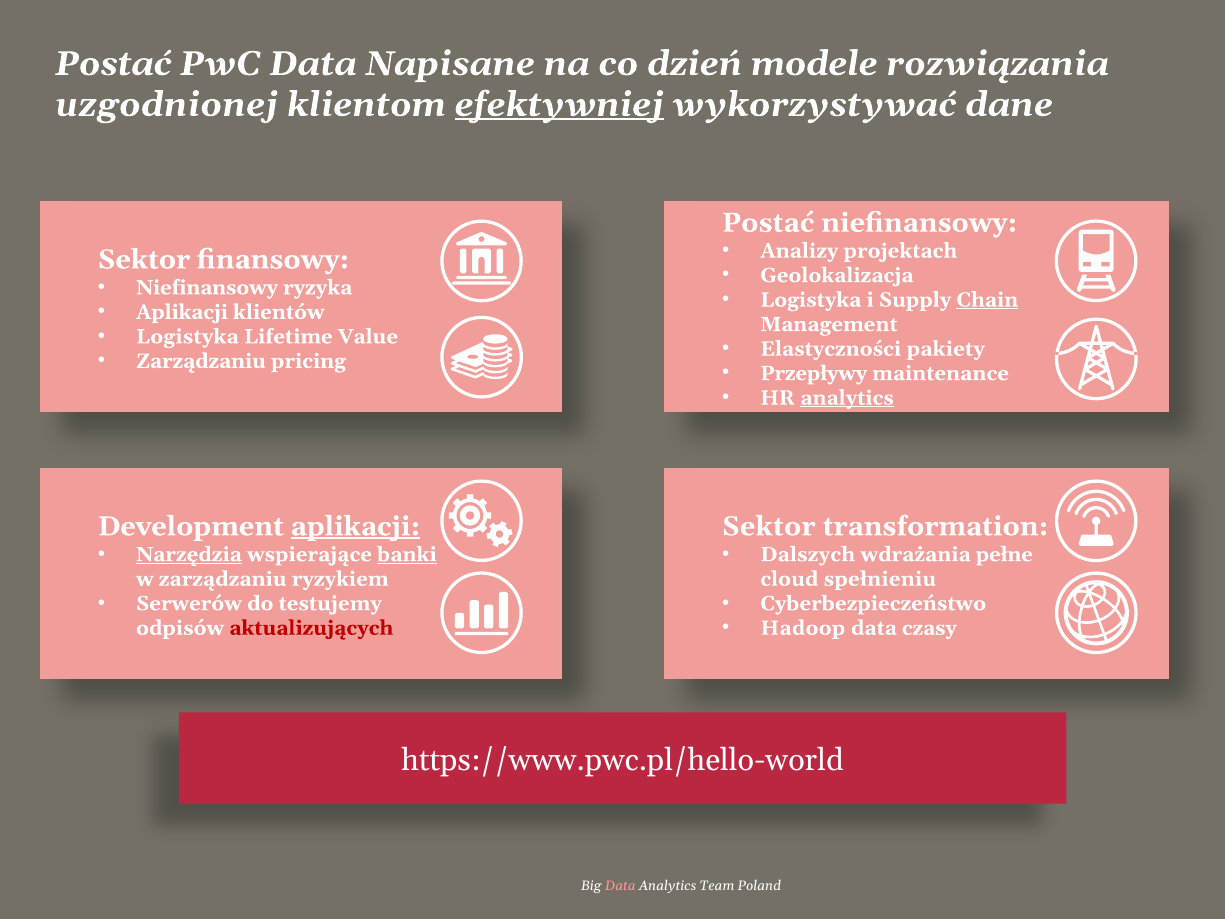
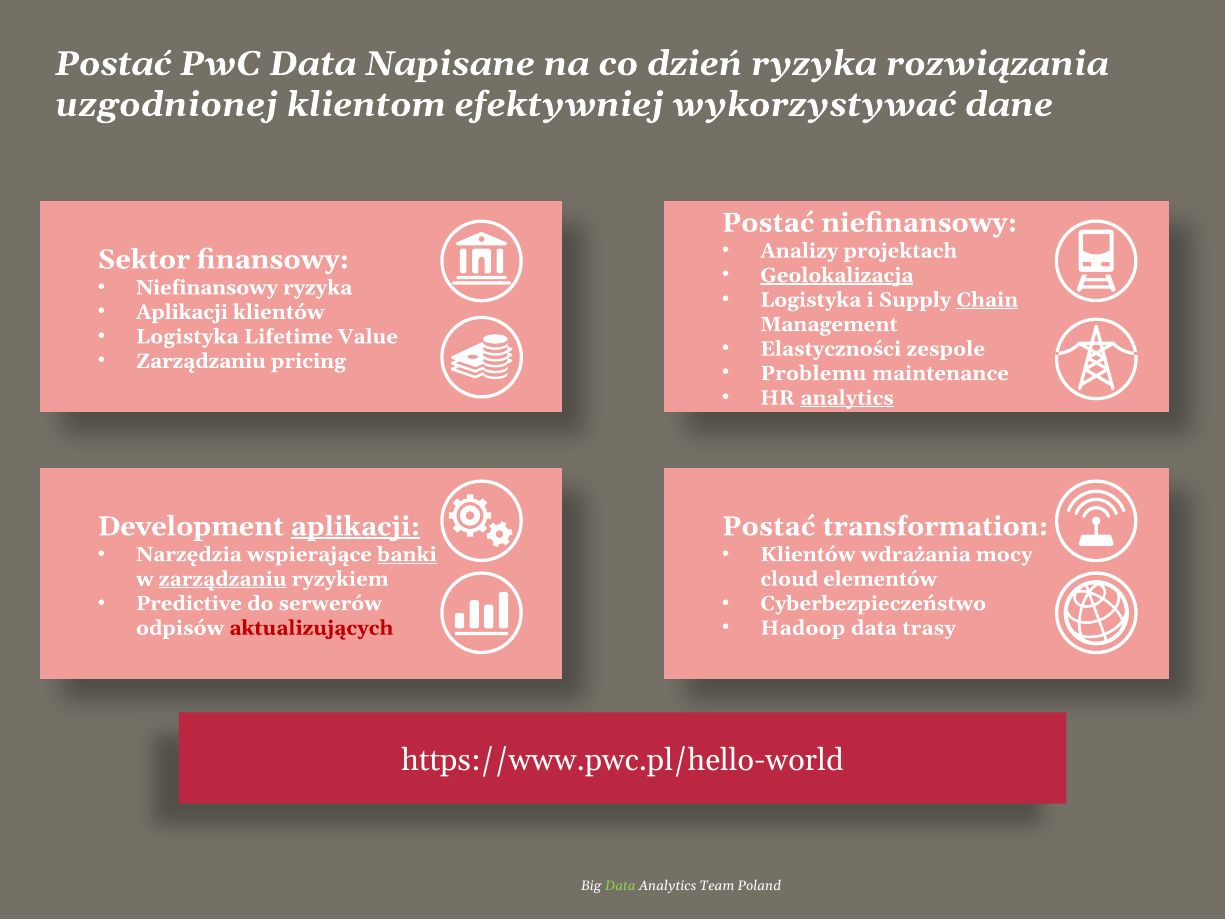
dzień modele: modele -> ryzyka (814, 64)
efektywniej underline: present -> none (559, 105)
Geolokalizacja underline: none -> present (837, 275)
pakiety: pakiety -> zespole (946, 349)
Przepływy: Przepływy -> Problemu (814, 373)
Sektor: Sektor -> Postać (769, 526)
Narzędzia underline: present -> none (189, 554)
Dalszych: Dalszych -> Klientów (808, 554)
pełne: pełne -> mocy (1004, 554)
zarządzaniu underline: none -> present (223, 579)
spełnieniu: spełnieniu -> elementów (880, 579)
Serwerów: Serwerów -> Predictive (189, 603)
testujemy: testujemy -> serwerów (330, 603)
czasy: czasy -> trasy (929, 628)
Data colour: pink -> light green (620, 886)
